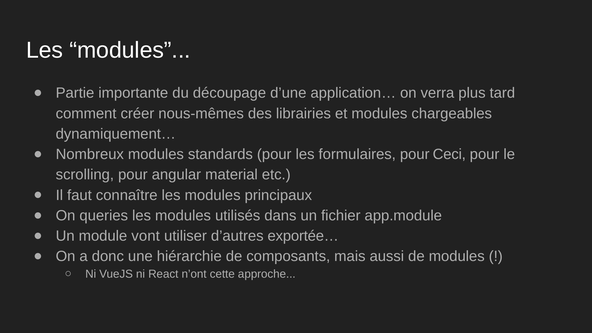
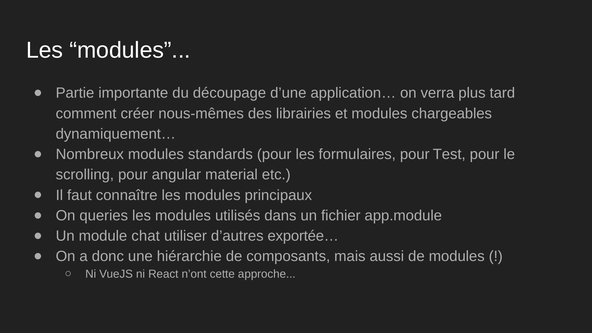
Ceci: Ceci -> Test (449, 154)
vont: vont -> chat (146, 236)
